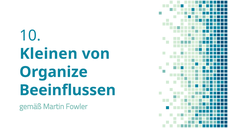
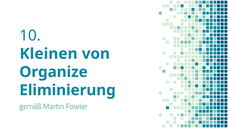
Beeinflussen: Beeinflussen -> Eliminierung (68, 90)
